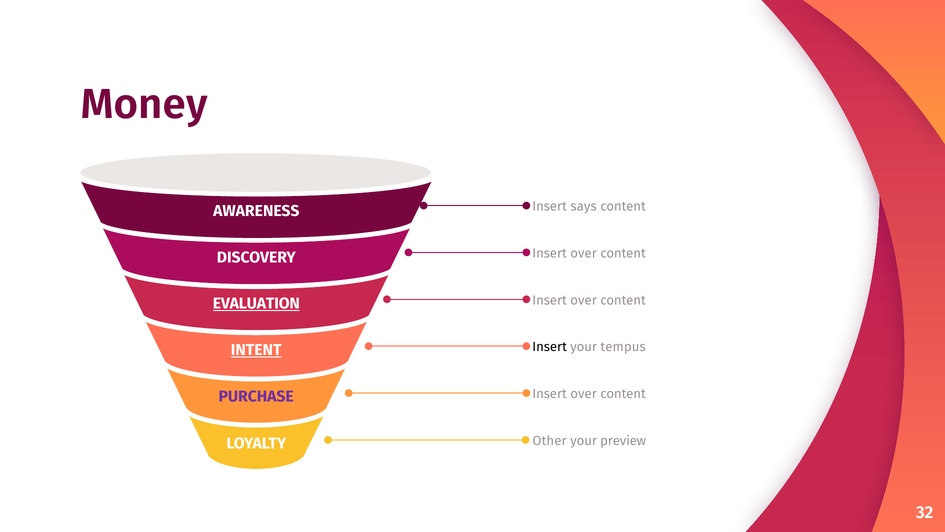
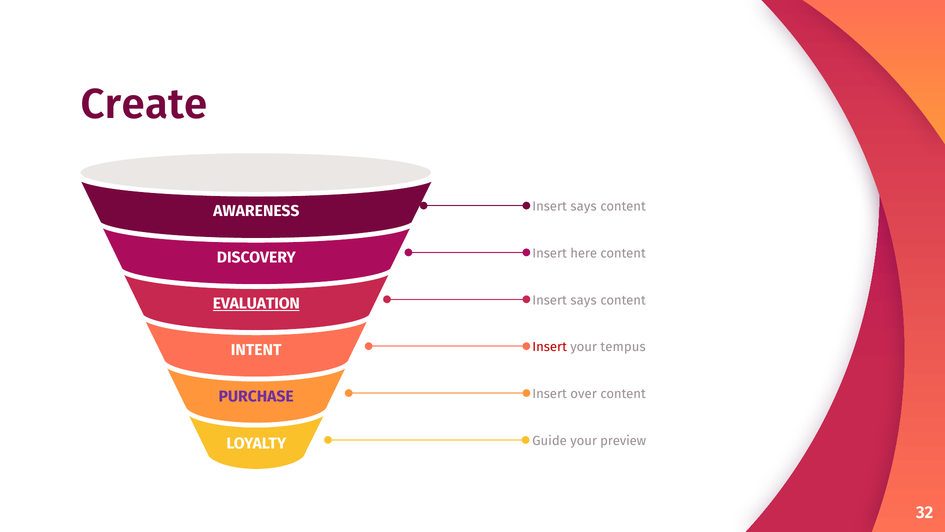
Money: Money -> Create (144, 104)
over: over -> here (584, 253)
over: over -> says (584, 300)
Insert colour: black -> red (550, 347)
INTENT underline: present -> none (256, 350)
Other: Other -> Guide (550, 440)
